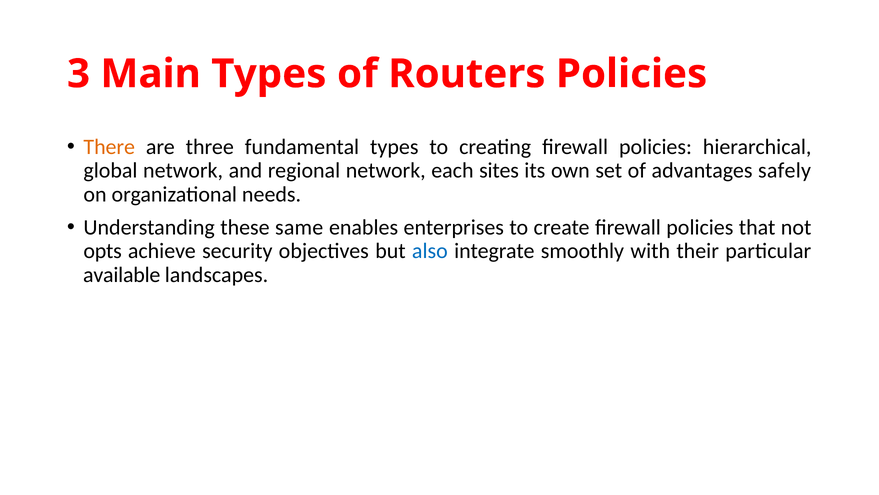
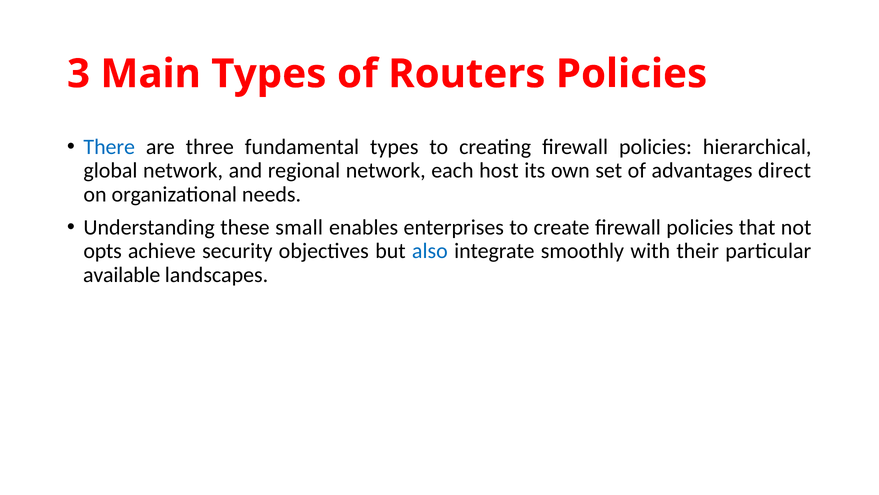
There colour: orange -> blue (109, 147)
sites: sites -> host (499, 170)
safely: safely -> direct (785, 170)
same: same -> small (299, 227)
